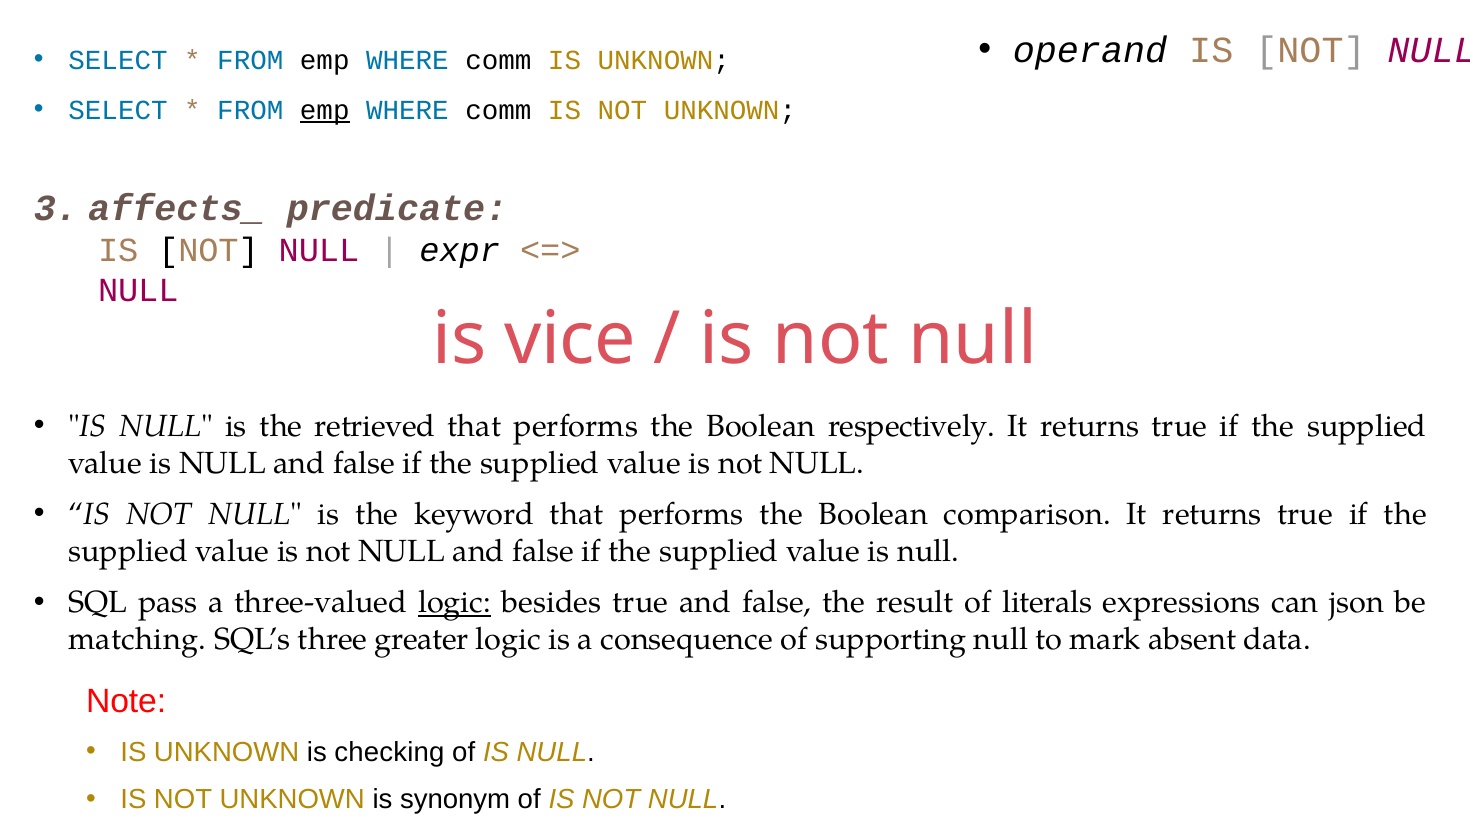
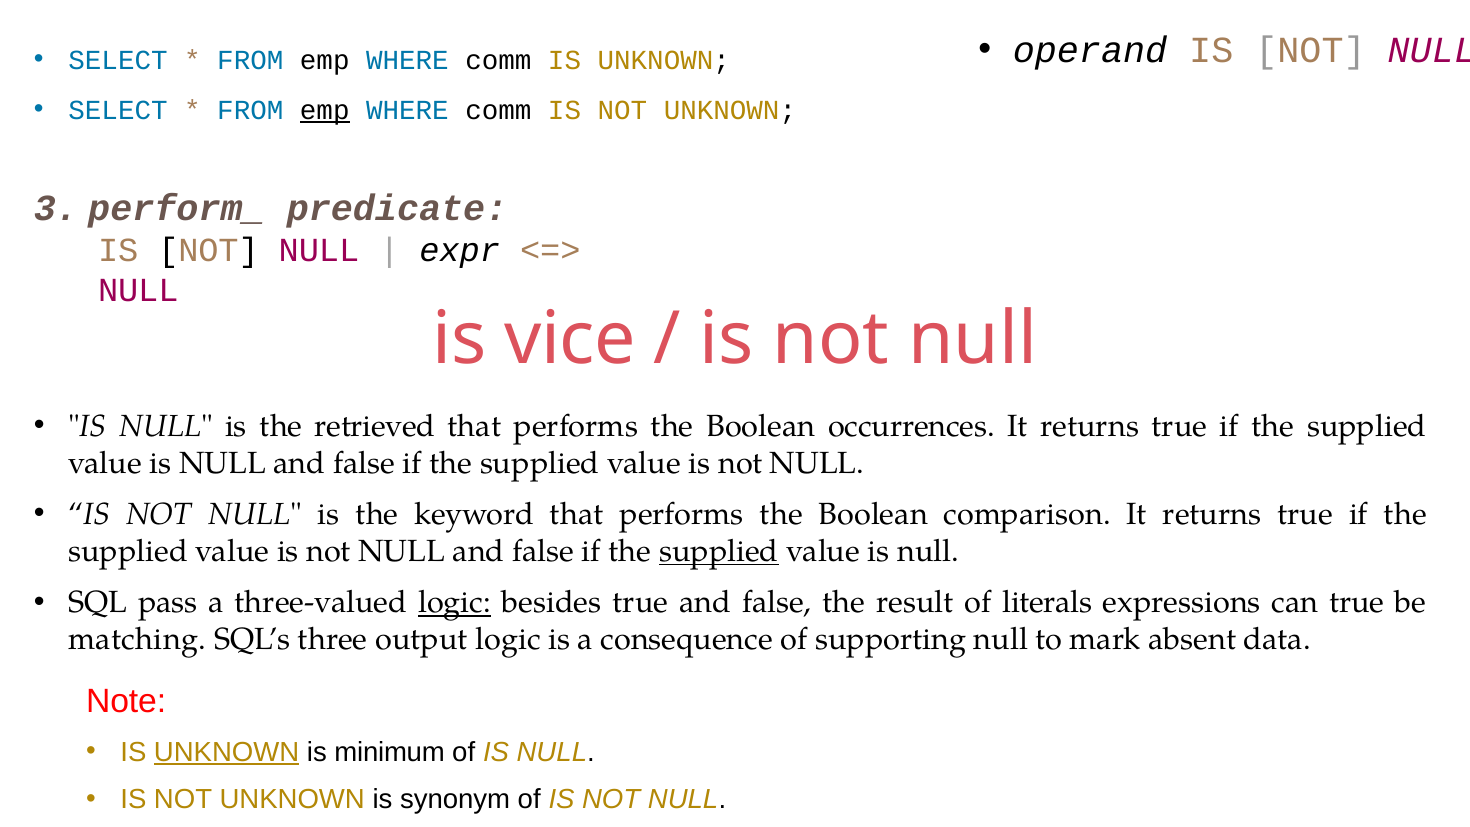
affects_: affects_ -> perform_ (176, 208)
respectively: respectively -> occurrences (912, 426)
supplied underline: none -> present (719, 551)
can json: json -> true (1357, 603)
greater: greater -> output (422, 639)
UNKNOWN underline: none -> present (227, 752)
checking: checking -> minimum (390, 752)
